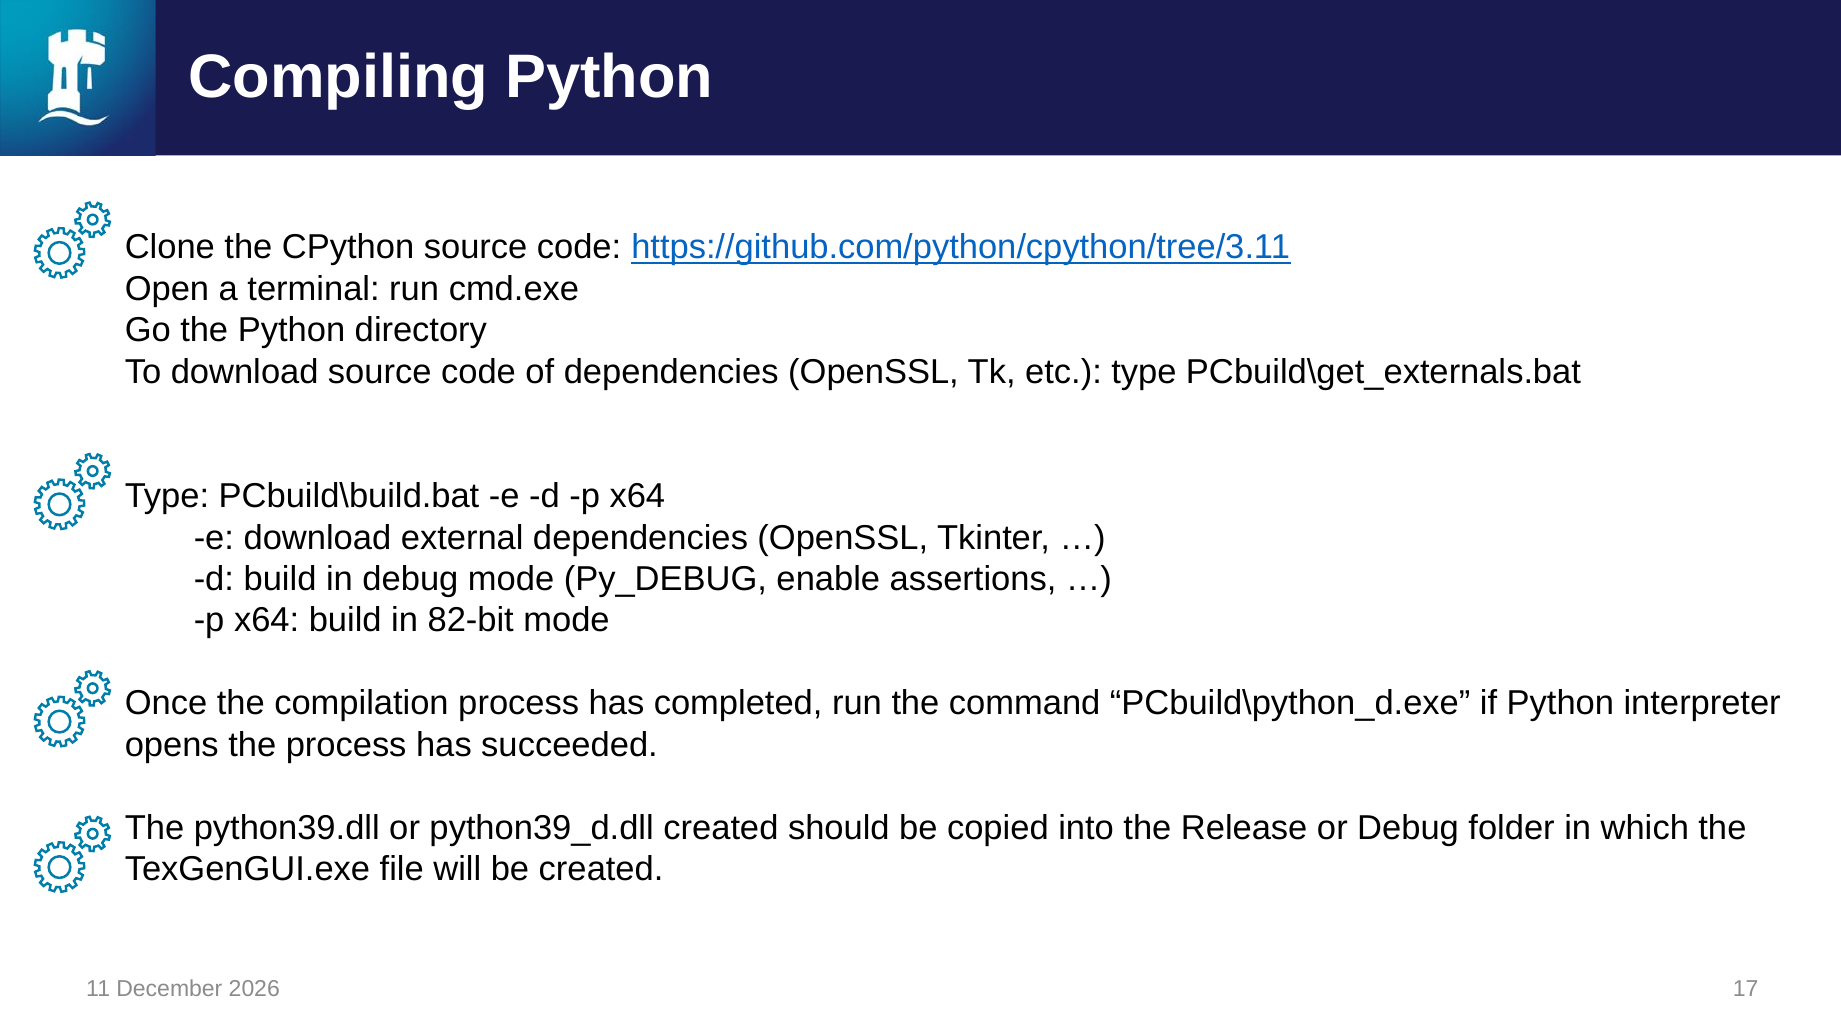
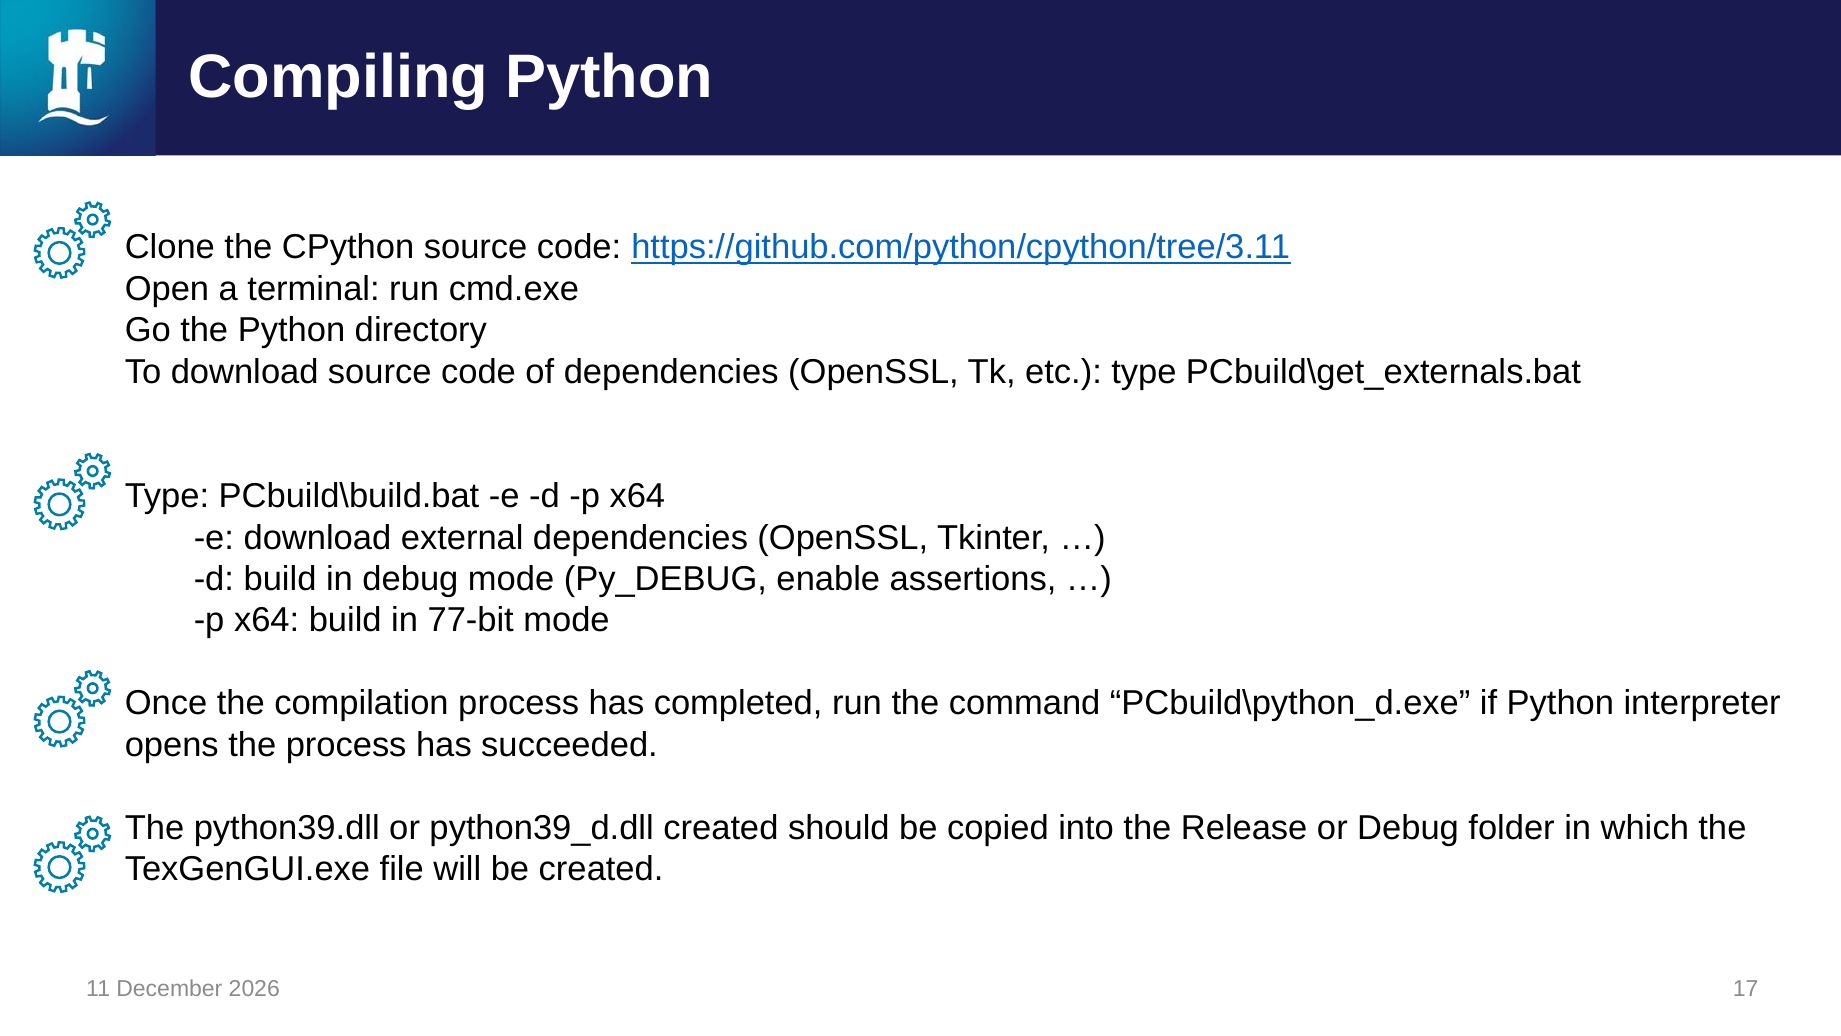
82-bit: 82-bit -> 77-bit (471, 620)
